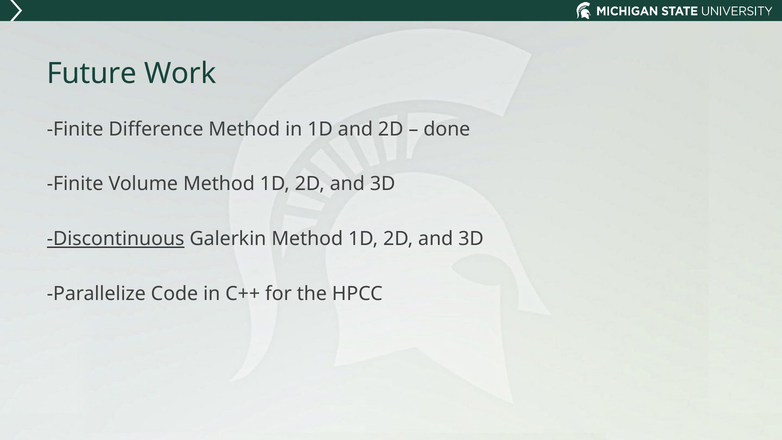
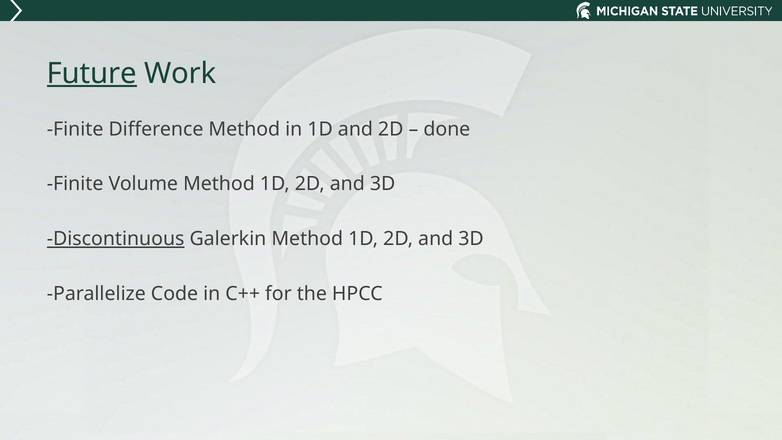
Future underline: none -> present (92, 73)
